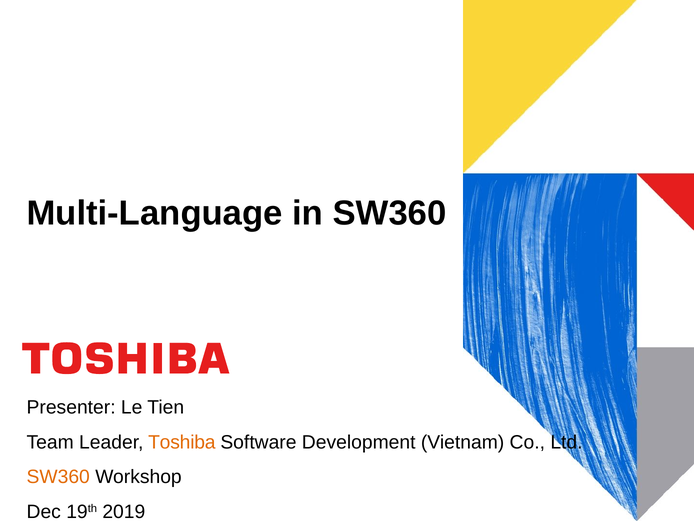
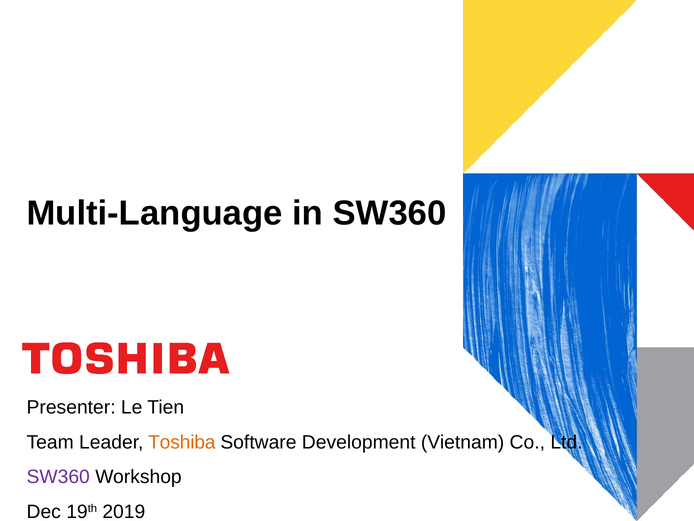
SW360 colour: orange -> purple (58, 476)
